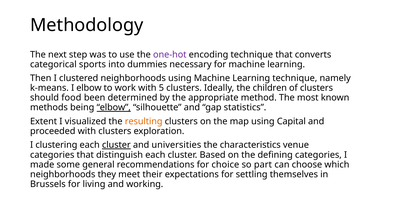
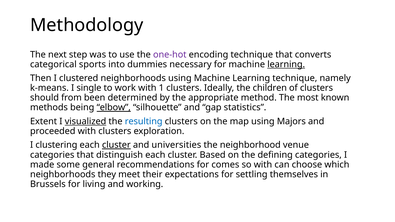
learning underline: none -> present (286, 64)
I elbow: elbow -> single (89, 88)
5: 5 -> 1 (161, 88)
food: food -> from (71, 98)
visualized underline: none -> present (85, 121)
resulting colour: orange -> blue (144, 121)
Capital: Capital -> Majors (291, 121)
characteristics: characteristics -> neighborhood (250, 145)
choice: choice -> comes (225, 165)
so part: part -> with (263, 165)
